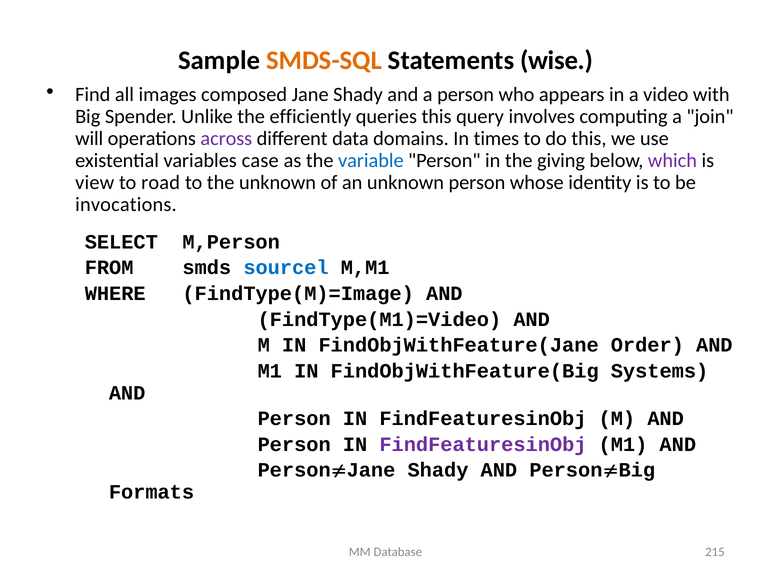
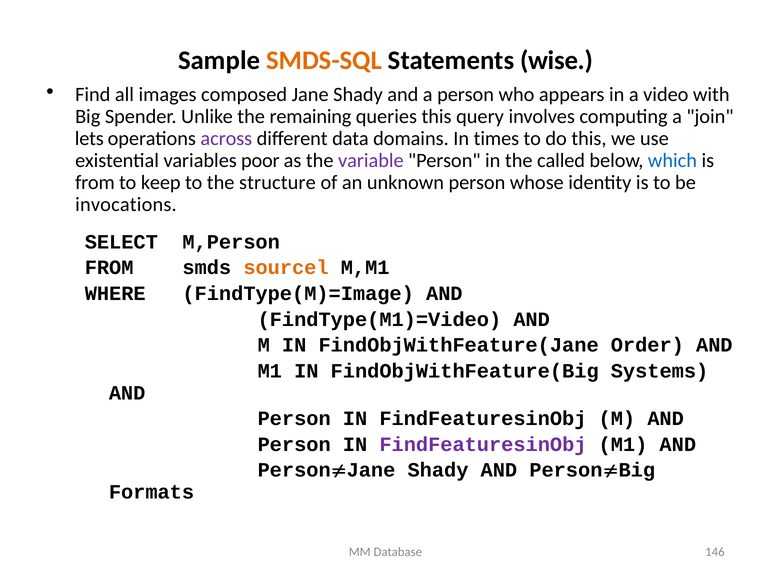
efficiently: efficiently -> remaining (310, 117)
will: will -> lets (89, 139)
case: case -> poor (260, 161)
variable colour: blue -> purple (371, 161)
giving: giving -> called (561, 161)
which colour: purple -> blue (672, 161)
view: view -> from (95, 182)
road: road -> keep (161, 182)
the unknown: unknown -> structure (277, 182)
sourcel colour: blue -> orange (286, 268)
215: 215 -> 146 (715, 552)
